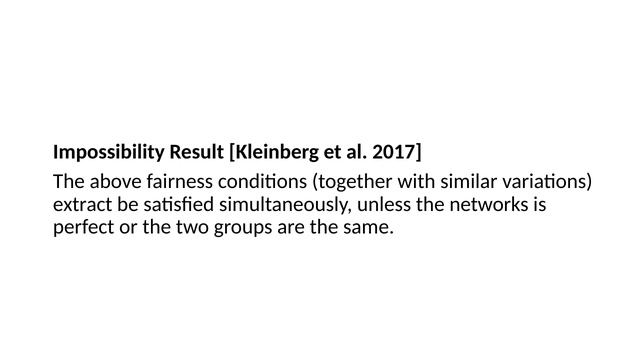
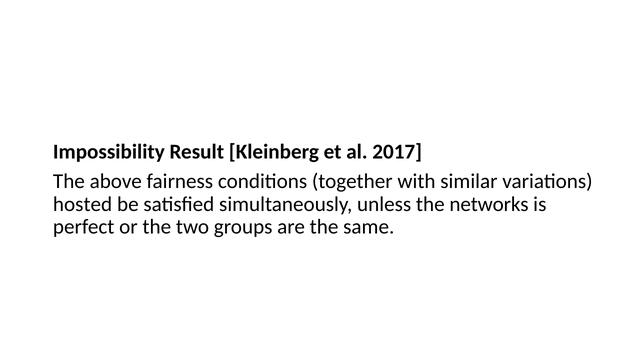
extract: extract -> hosted (83, 204)
